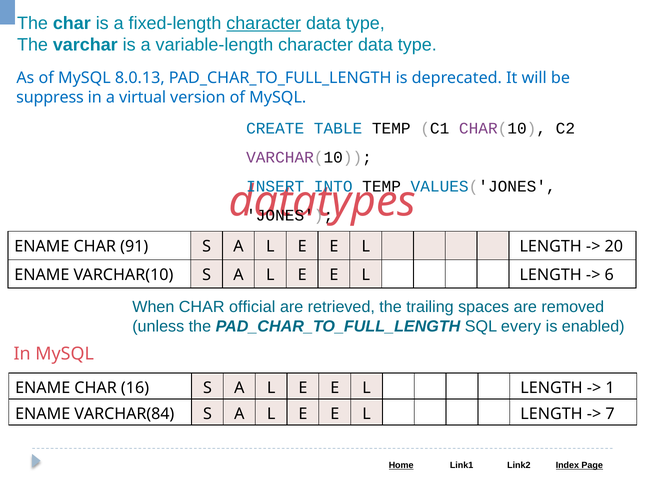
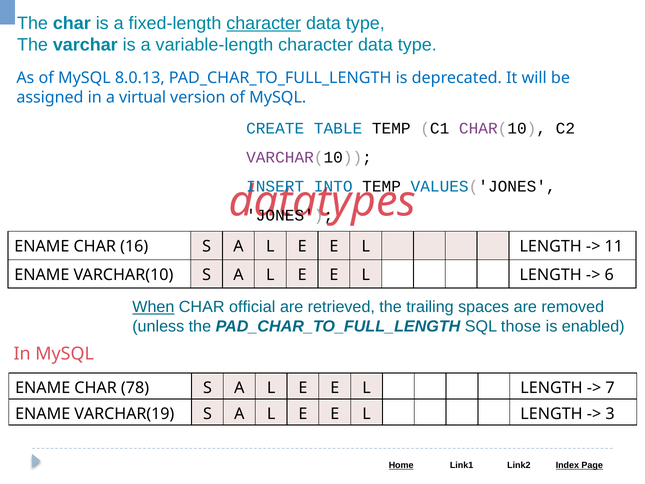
suppress: suppress -> assigned (50, 97)
91: 91 -> 16 (134, 246)
20: 20 -> 11 (614, 246)
When underline: none -> present (153, 307)
every: every -> those (521, 326)
16: 16 -> 78 (135, 388)
1: 1 -> 7 (610, 388)
VARCHAR(84: VARCHAR(84 -> VARCHAR(19 (124, 414)
7: 7 -> 3 (610, 414)
